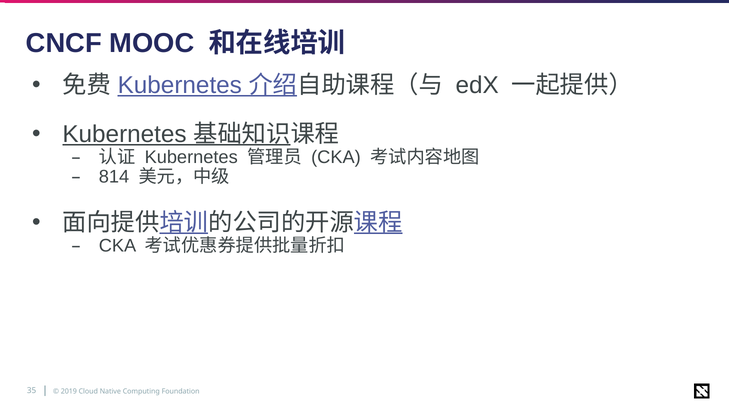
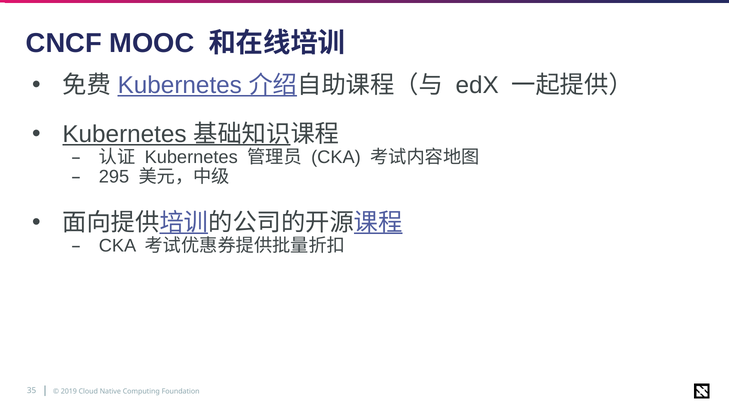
814: 814 -> 295 (114, 177)
